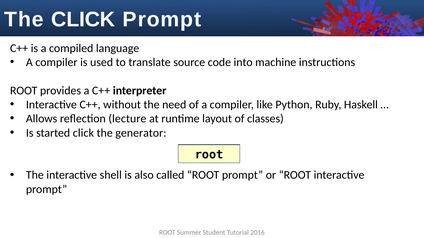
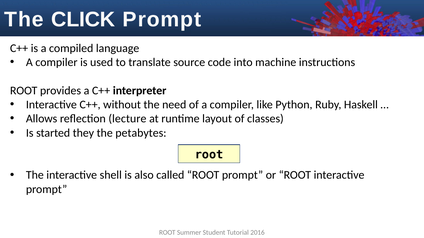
started click: click -> they (83, 133)
generator: generator -> petabytes (141, 133)
